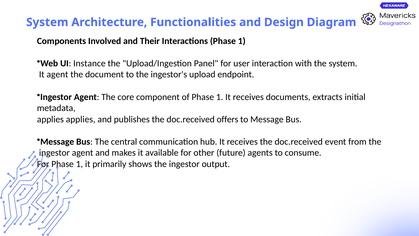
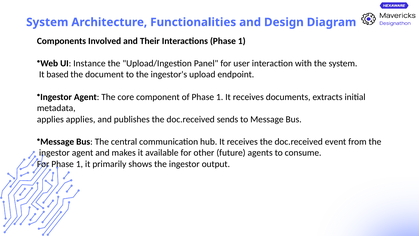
It agent: agent -> based (58, 74)
offers: offers -> sends (228, 119)
